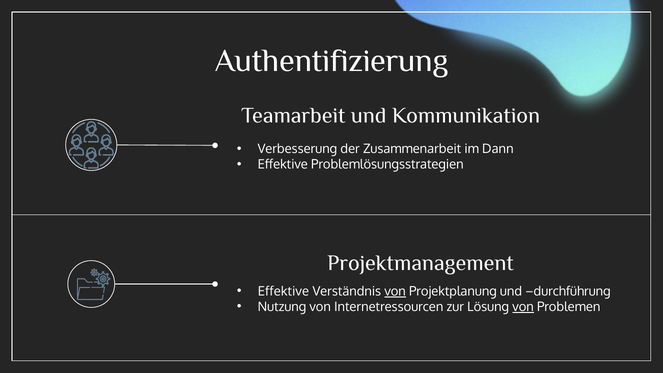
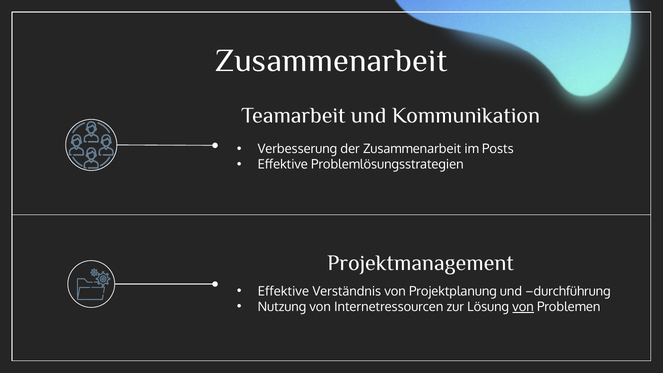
Authentifizierung: Authentifizierung -> Zusammenarbeit (331, 60)
Dann: Dann -> Posts (498, 149)
von underline: present -> none (395, 291)
